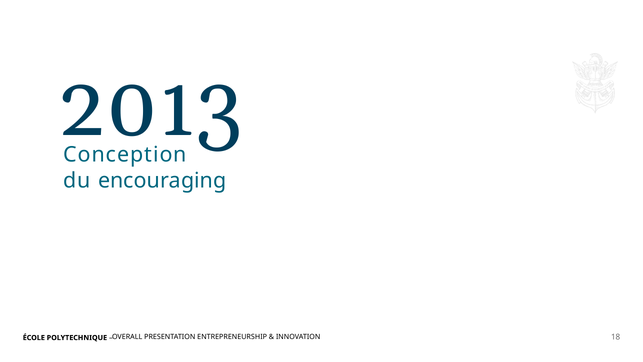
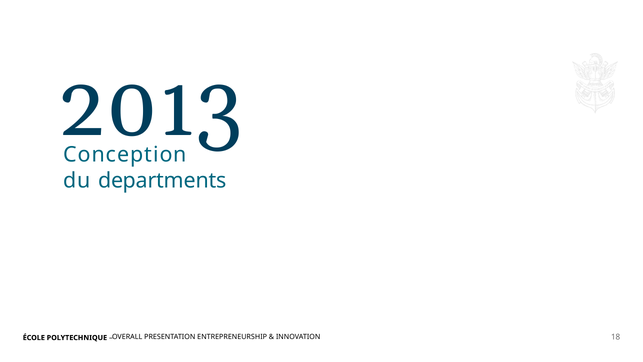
encouraging: encouraging -> departments (162, 180)
